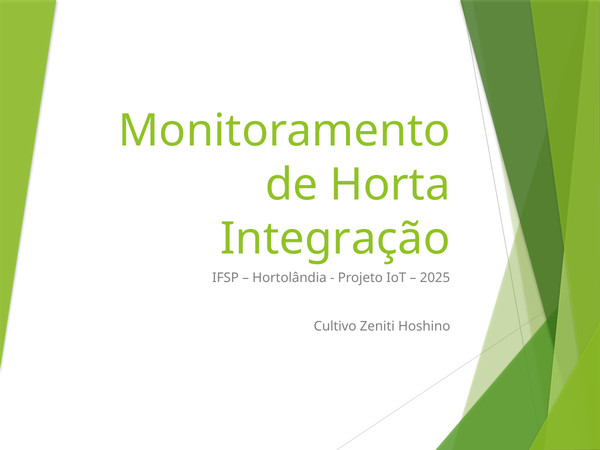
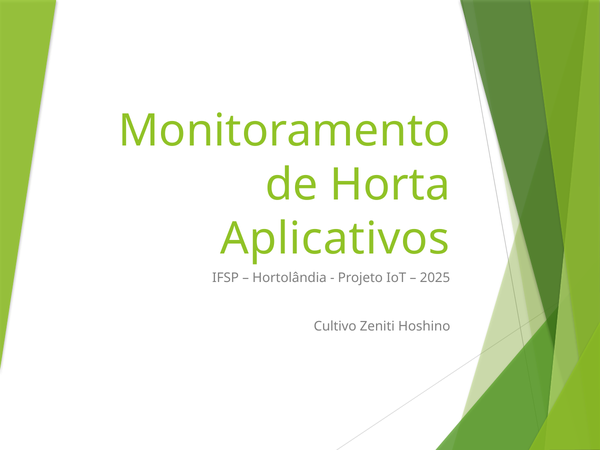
Integração: Integração -> Aplicativos (335, 239)
